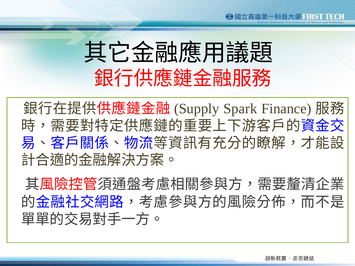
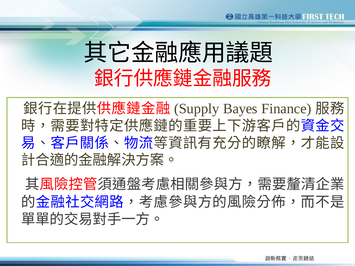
Spark: Spark -> Bayes (240, 109)
